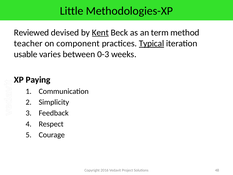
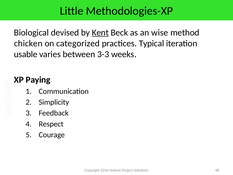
Reviewed: Reviewed -> Biological (31, 32)
term: term -> wise (160, 32)
teacher: teacher -> chicken (28, 43)
component: component -> categorized (78, 43)
Typical underline: present -> none (152, 43)
0-3: 0-3 -> 3-3 (103, 54)
